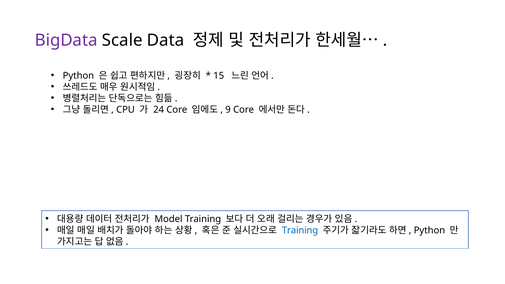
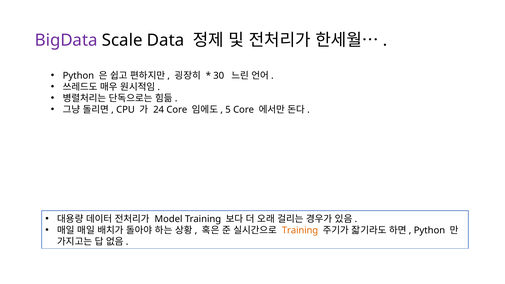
15: 15 -> 30 (219, 76)
9: 9 -> 5 (228, 110)
Training colour: blue -> orange (300, 230)
